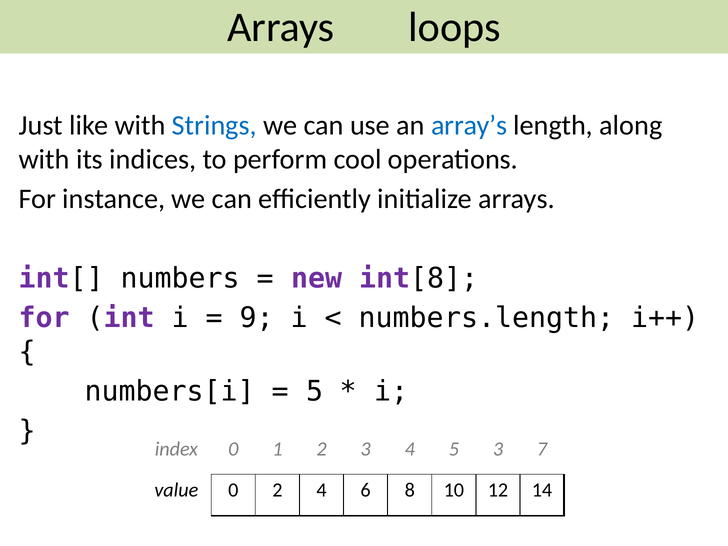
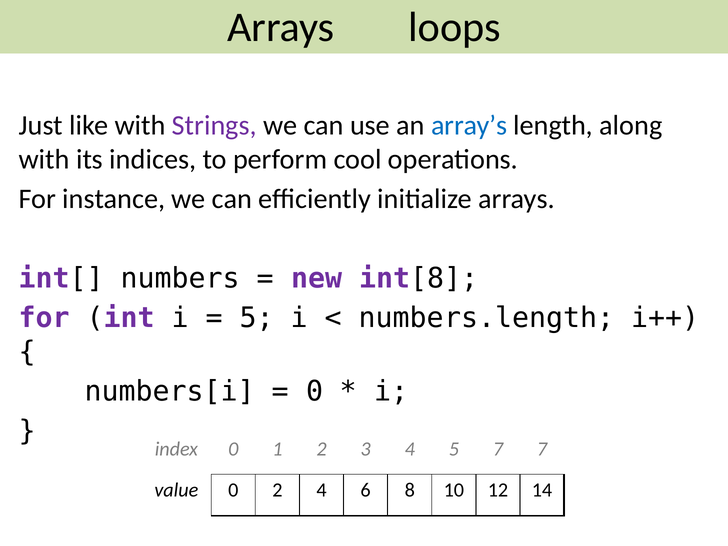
Strings colour: blue -> purple (214, 125)
9: 9 -> 5 (257, 318)
5: 5 -> 0 (315, 391)
5 3: 3 -> 7 (498, 449)
